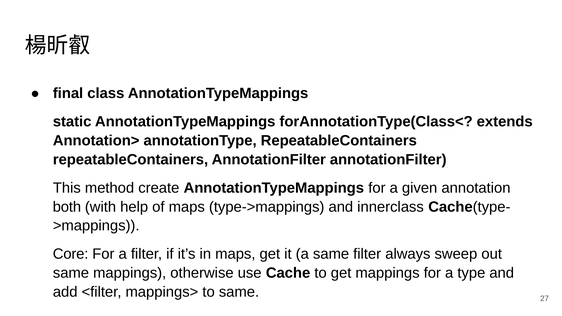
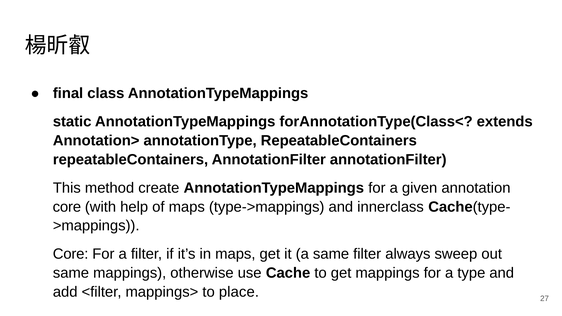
both: both -> core (67, 207)
to same: same -> place (239, 292)
